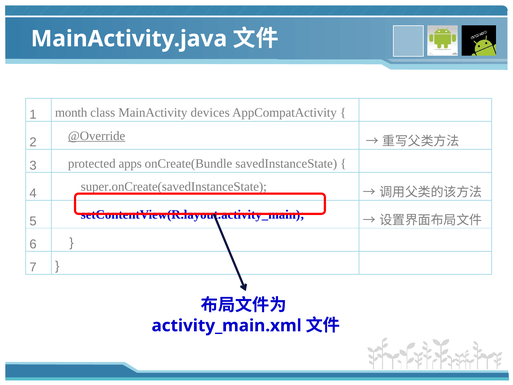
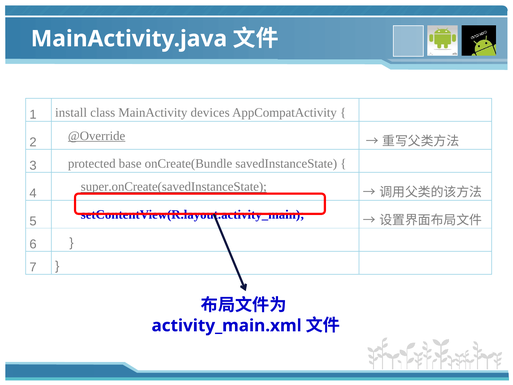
month: month -> install (71, 113)
apps: apps -> base (130, 164)
super.onCreate(savedInstanceState underline: none -> present (174, 187)
